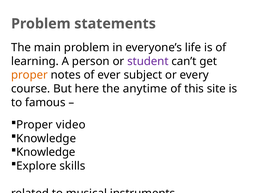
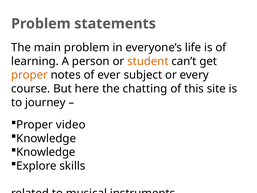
student colour: purple -> orange (148, 61)
anytime: anytime -> chatting (145, 89)
famous: famous -> journey (45, 102)
